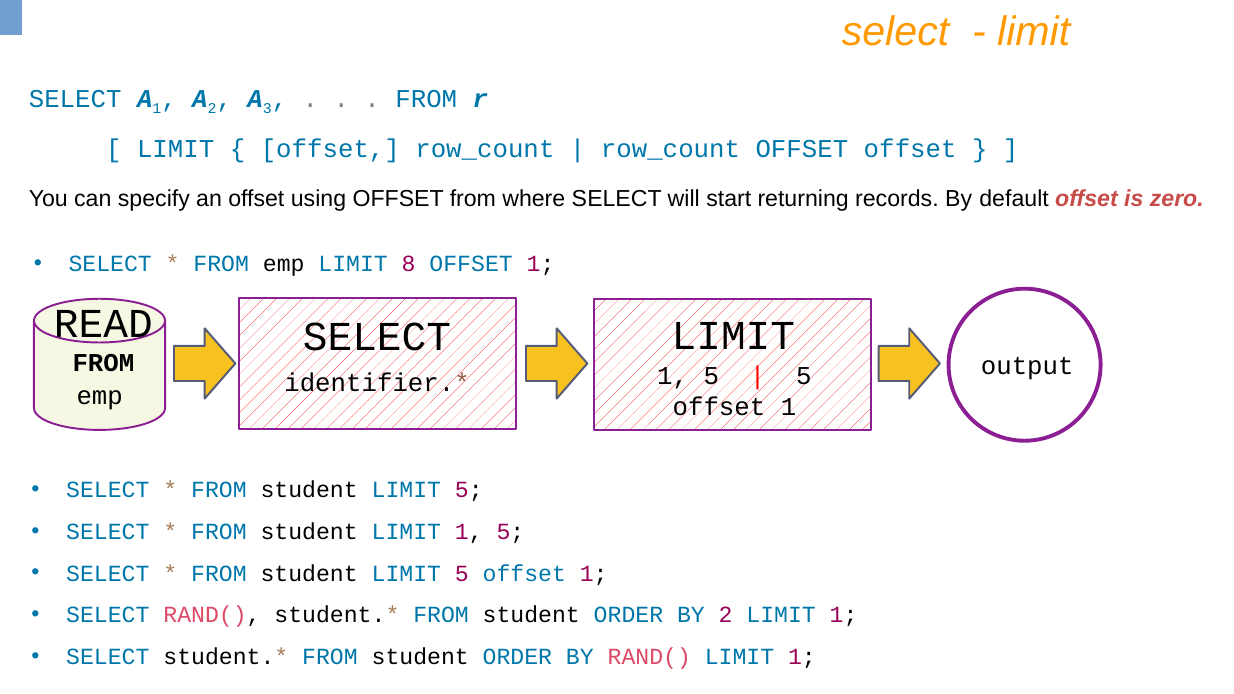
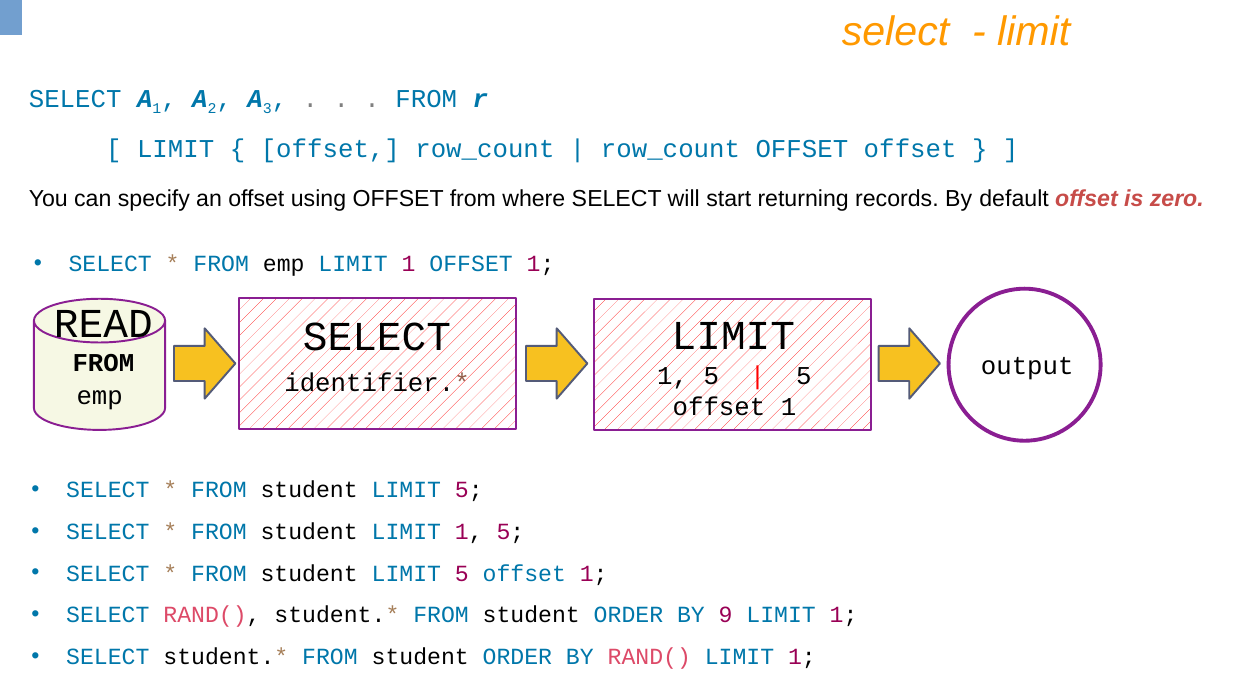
emp LIMIT 8: 8 -> 1 (409, 264)
BY 2: 2 -> 9 (726, 615)
